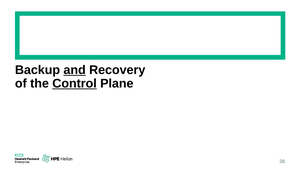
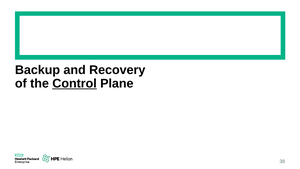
and underline: present -> none (75, 70)
